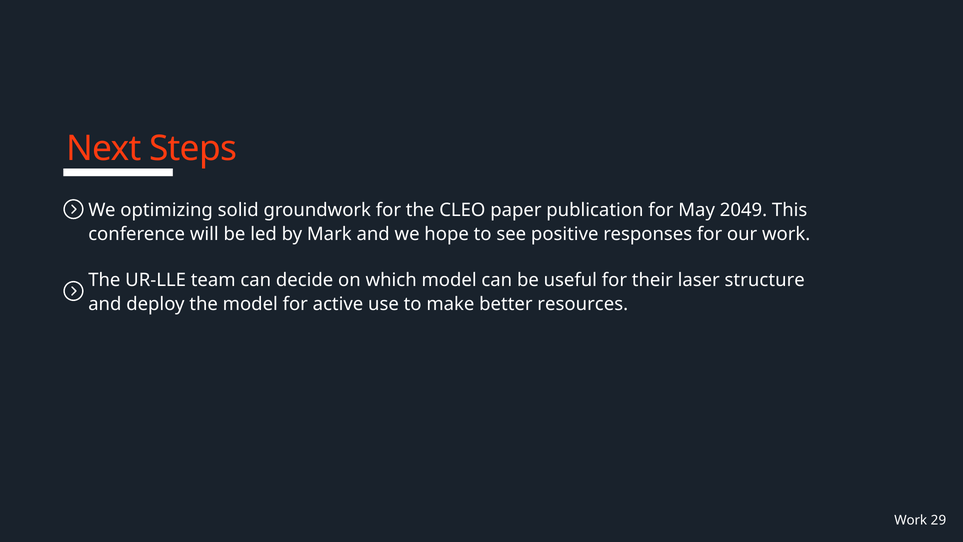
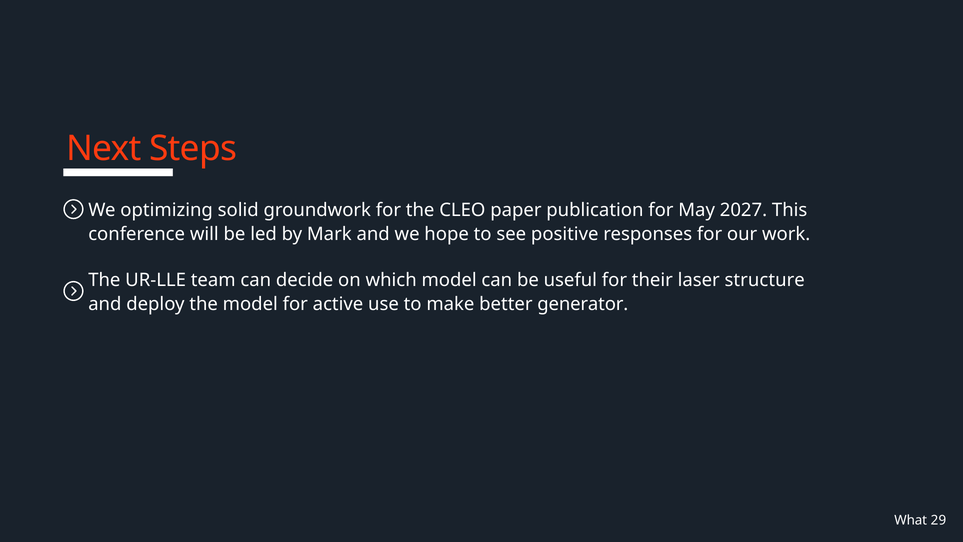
2049: 2049 -> 2027 (743, 210)
resources: resources -> generator (583, 304)
Work: Work -> What (911, 520)
